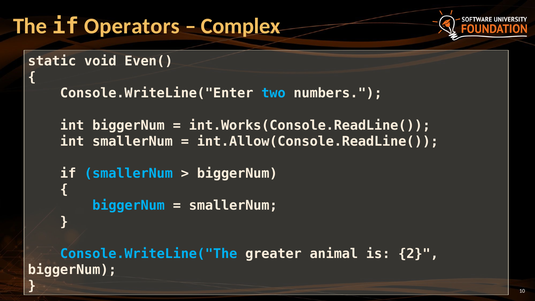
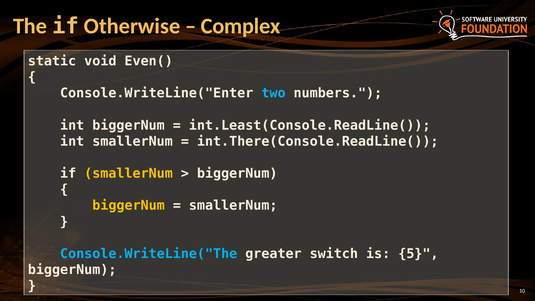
Operators: Operators -> Otherwise (132, 26)
int.Works(Console.ReadLine(: int.Works(Console.ReadLine( -> int.Least(Console.ReadLine( (310, 125)
int.Allow(Console.ReadLine(: int.Allow(Console.ReadLine( -> int.There(Console.ReadLine( (318, 141)
smallerNum colour: light blue -> yellow (129, 173)
biggerNum colour: light blue -> yellow (129, 206)
animal: animal -> switch (334, 254)
2: 2 -> 5 (418, 254)
